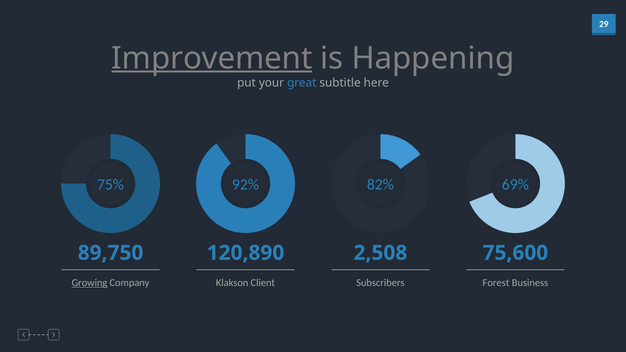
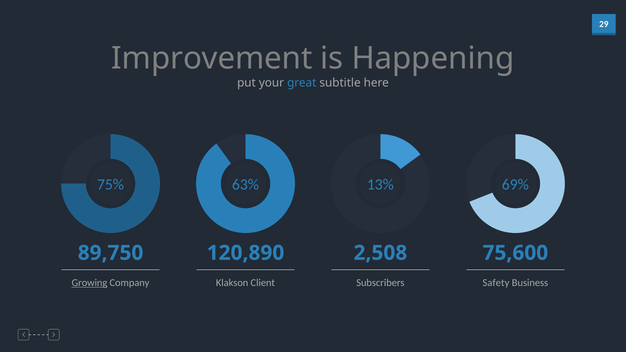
Improvement underline: present -> none (212, 58)
92%: 92% -> 63% (245, 185)
82%: 82% -> 13% (380, 185)
Forest: Forest -> Safety (496, 283)
